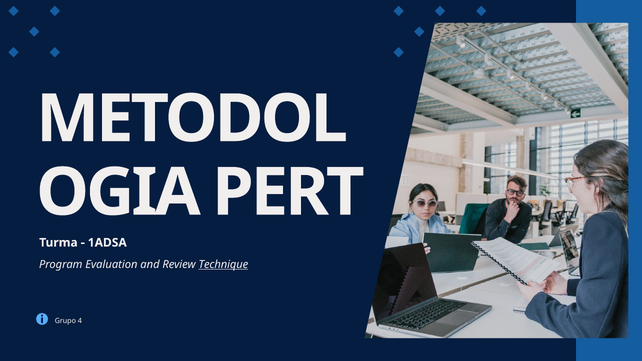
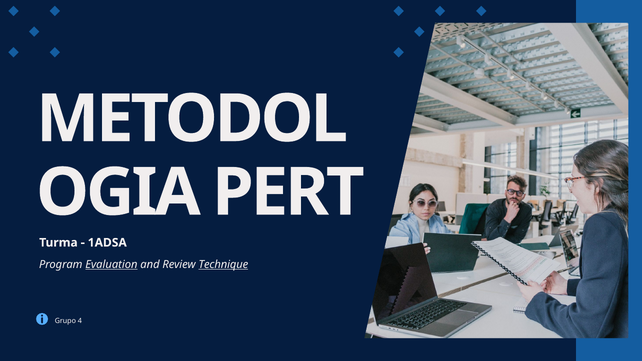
Evaluation underline: none -> present (111, 265)
